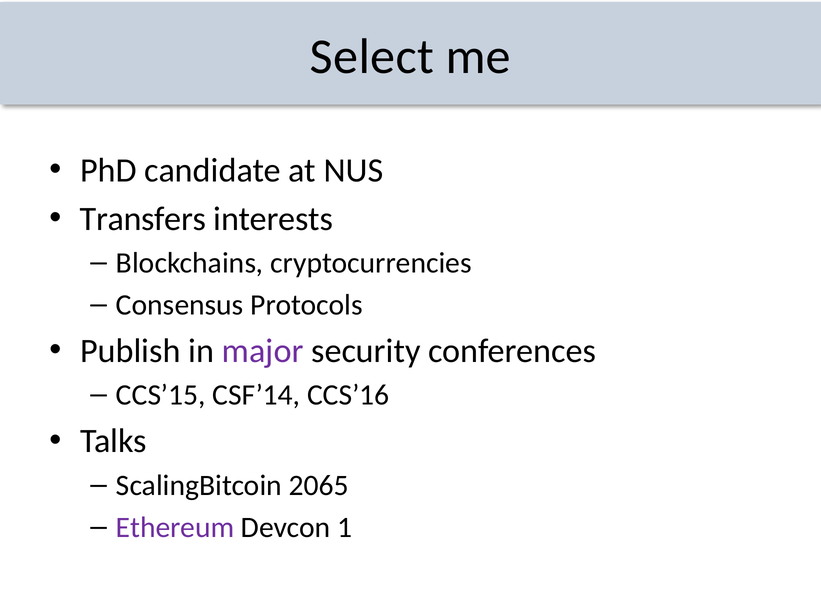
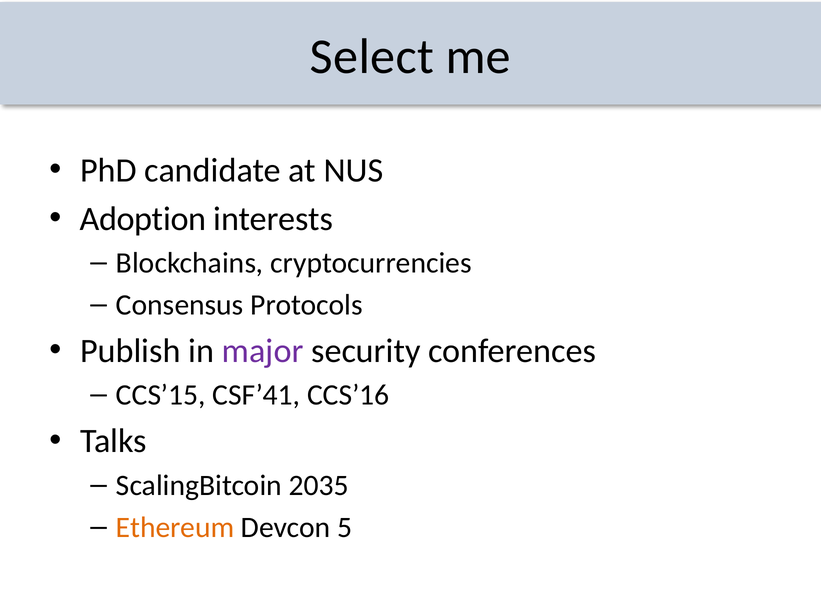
Transfers: Transfers -> Adoption (143, 219)
CSF’14: CSF’14 -> CSF’41 (256, 396)
2065: 2065 -> 2035 (319, 486)
Ethereum colour: purple -> orange (175, 528)
1: 1 -> 5 (345, 528)
